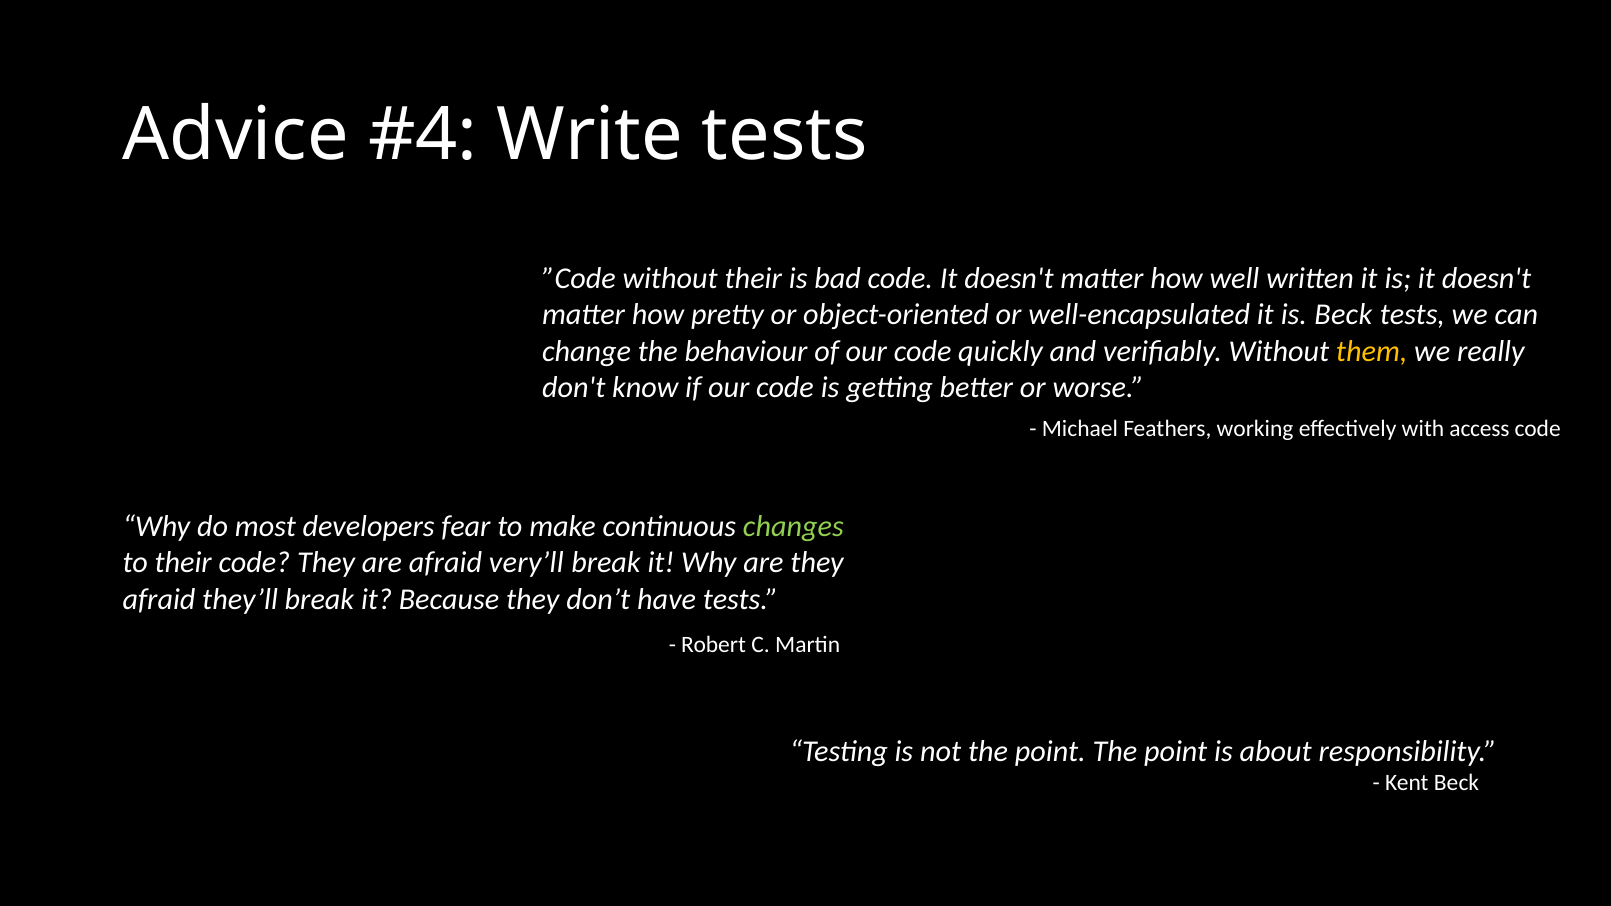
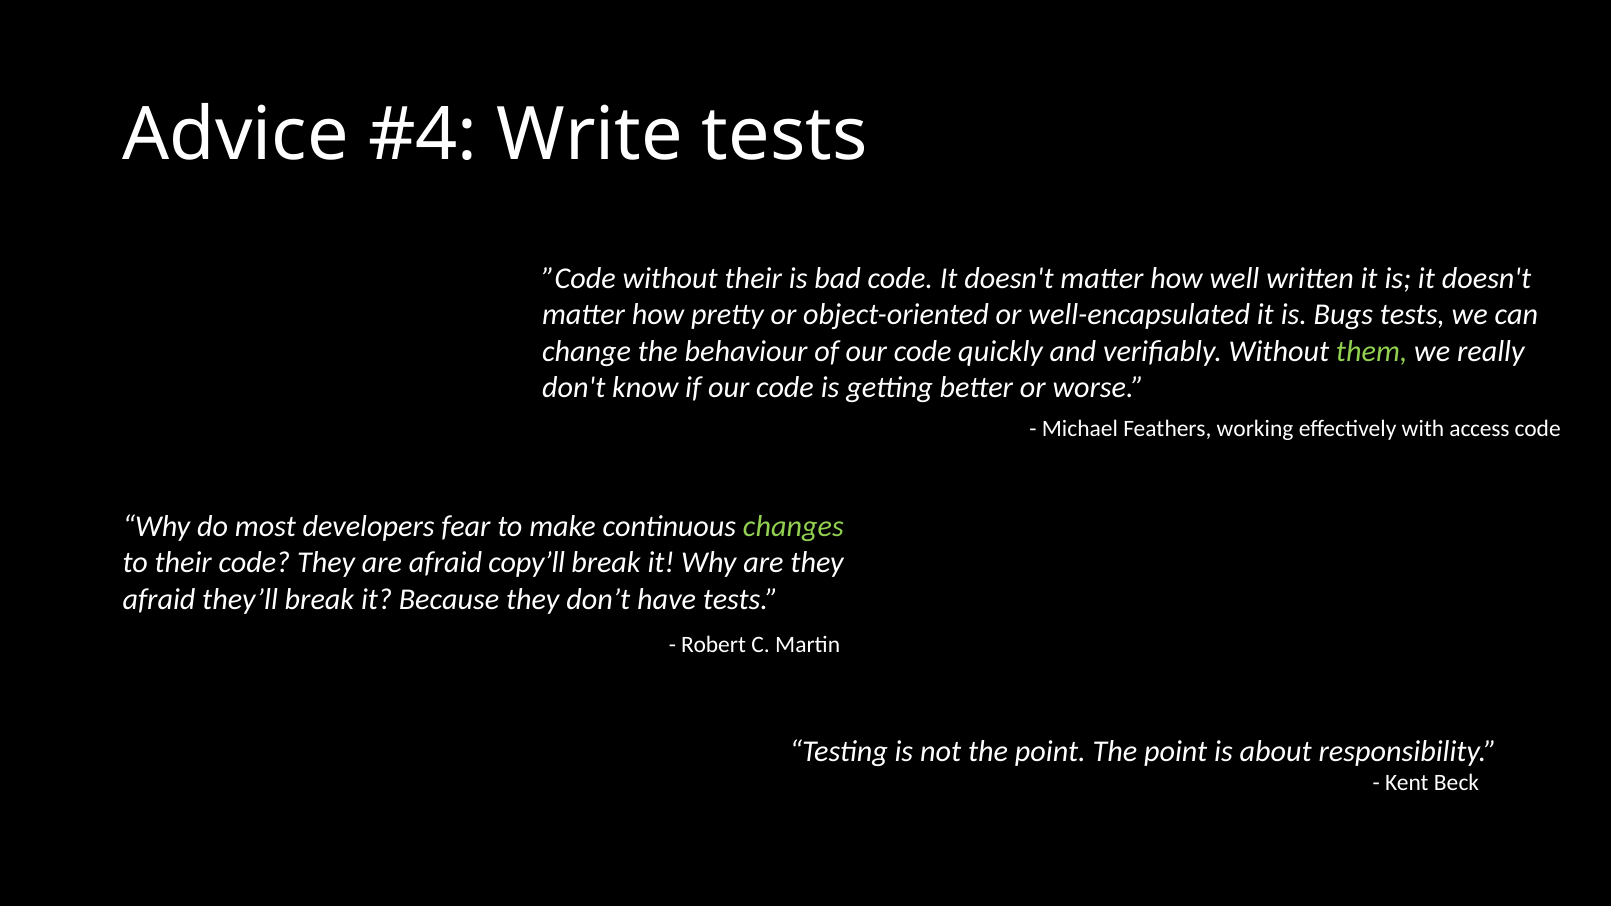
is Beck: Beck -> Bugs (1343, 315)
them colour: yellow -> light green (1372, 351)
very’ll: very’ll -> copy’ll (527, 563)
